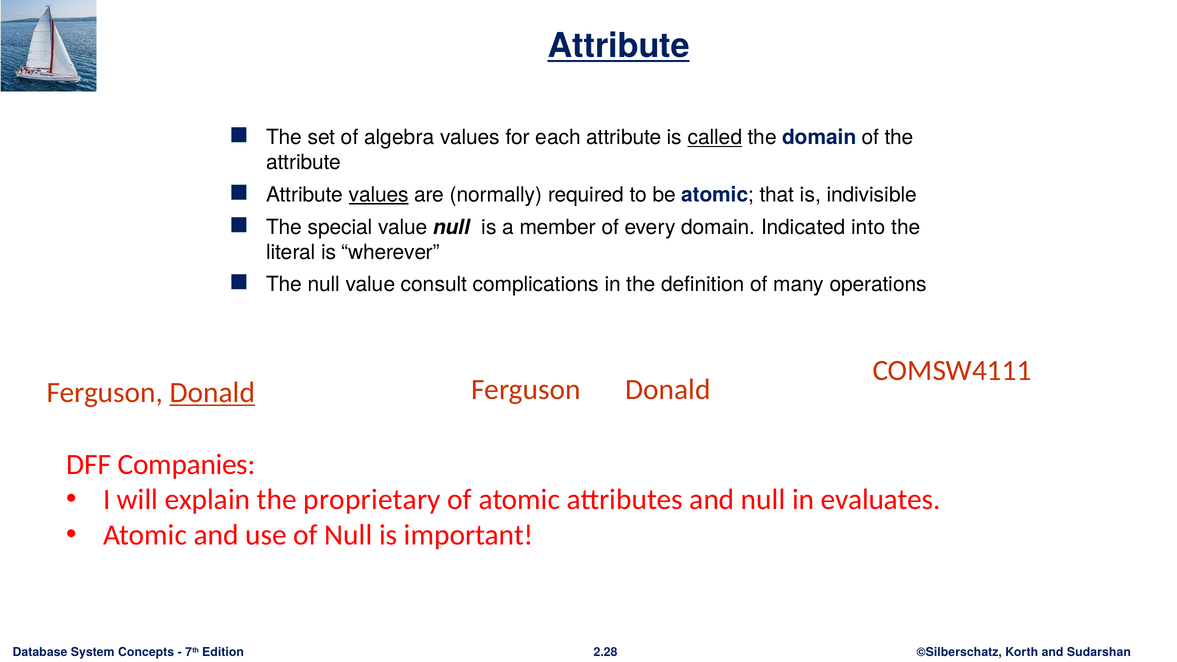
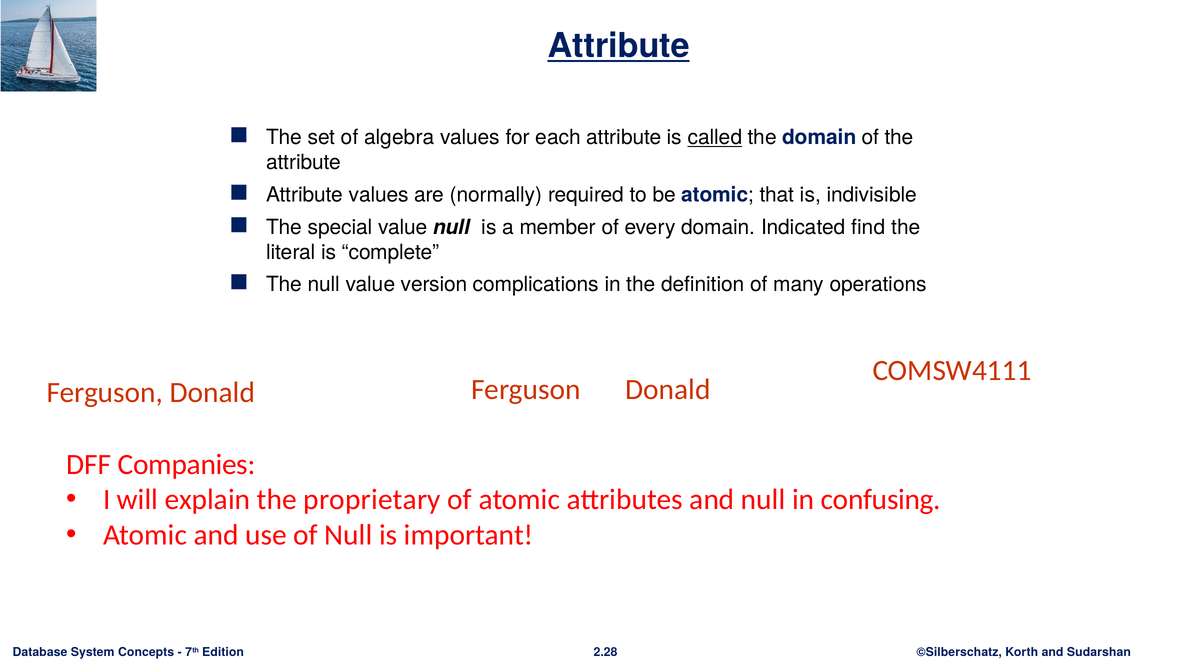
values underline: present -> none (379, 195)
into: into -> find (868, 227)
wherever: wherever -> complete (391, 252)
consult: consult -> version (434, 284)
Donald underline: present -> none (212, 393)
evaluates: evaluates -> confusing (881, 500)
